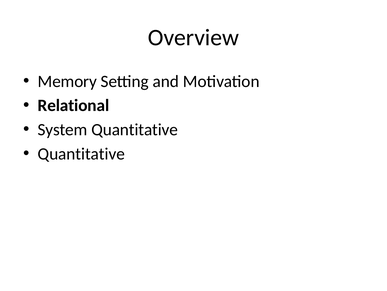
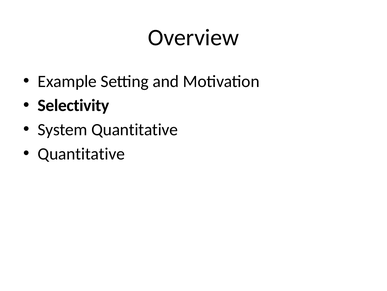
Memory: Memory -> Example (67, 81)
Relational: Relational -> Selectivity (74, 105)
